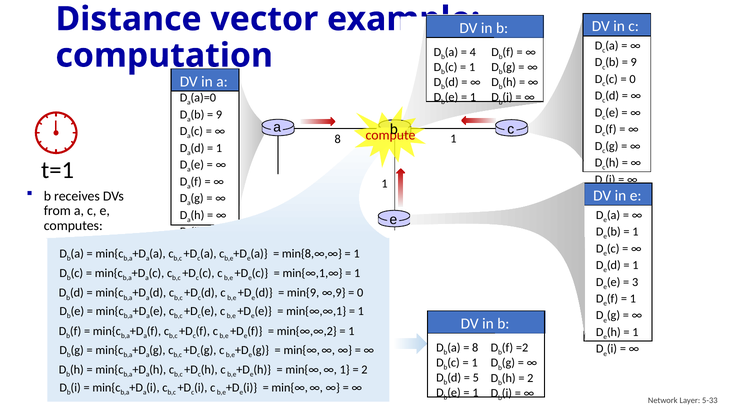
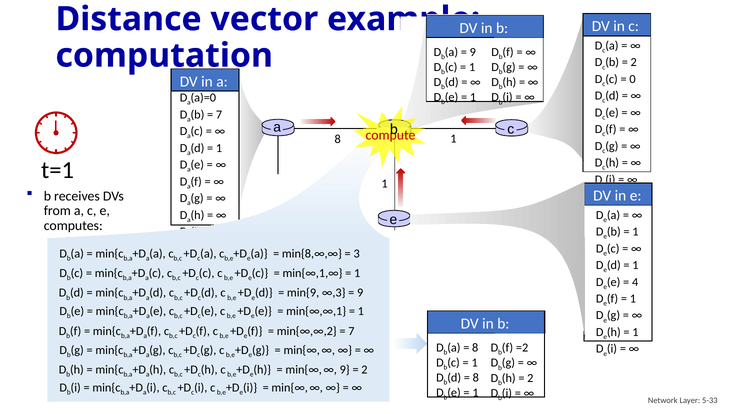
4: 4 -> 9 (473, 52)
9: 9 -> 2 (634, 62)
9: 9 -> 7 (219, 115)
1: 1 -> 3 (357, 254)
3: 3 -> 4 (635, 282)
∞,9: ∞,9 -> ∞,3 (334, 293)
0: 0 -> 9 (360, 293)
1: 1 -> 7 (351, 331)
1: 1 -> 9 (345, 370)
5: 5 -> 8 (476, 378)
